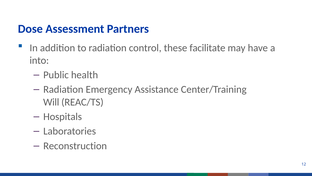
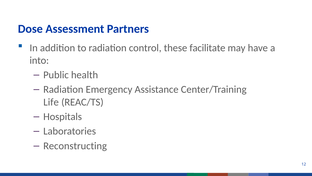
Will: Will -> Life (51, 102)
Reconstruction: Reconstruction -> Reconstructing (75, 145)
